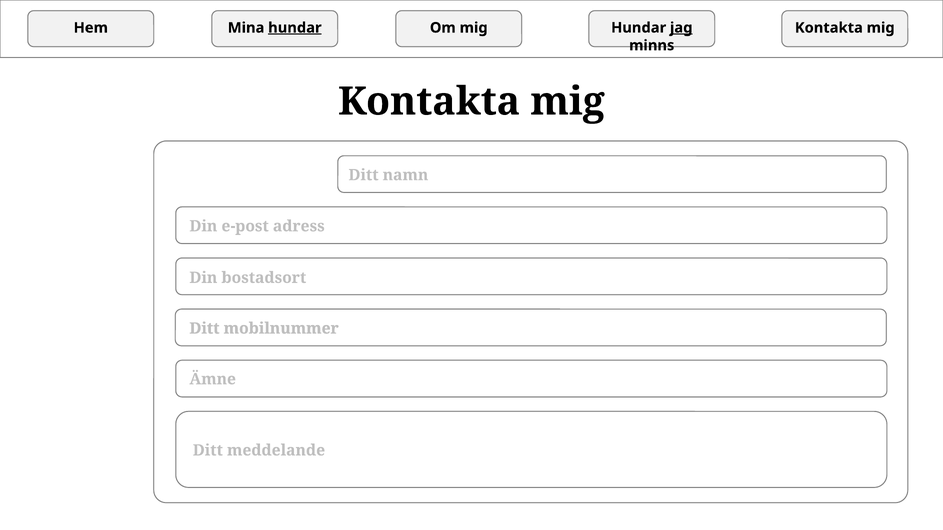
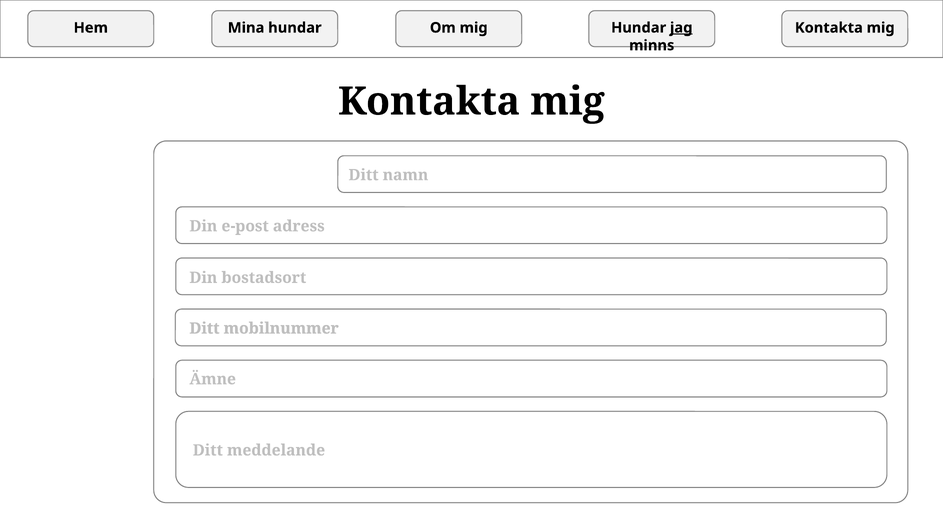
hundar underline: present -> none (295, 28)
